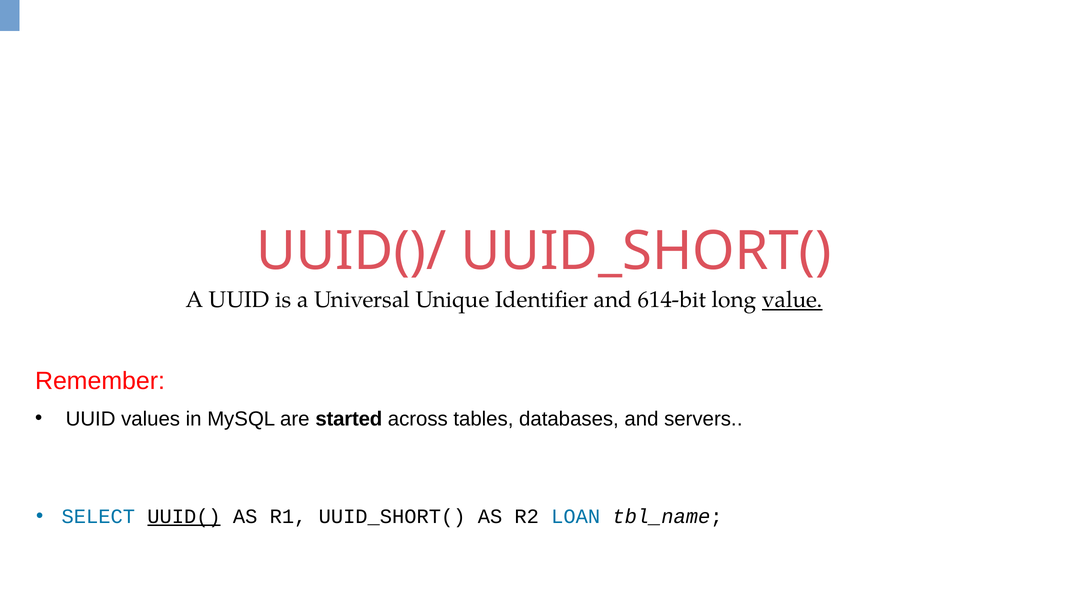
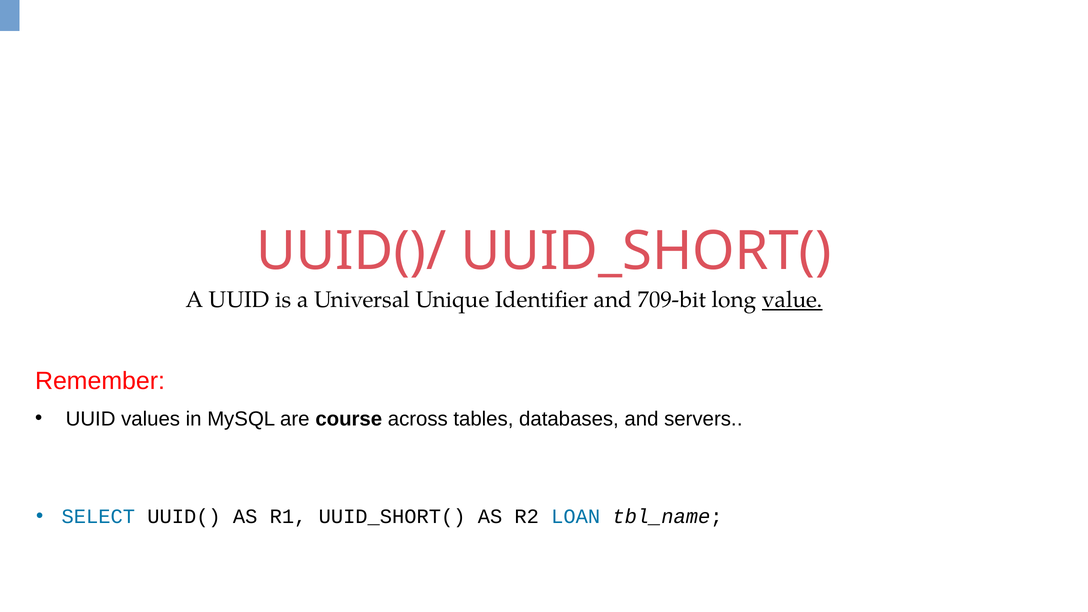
614-bit: 614-bit -> 709-bit (672, 300)
started: started -> course (349, 419)
UUID( underline: present -> none (184, 516)
